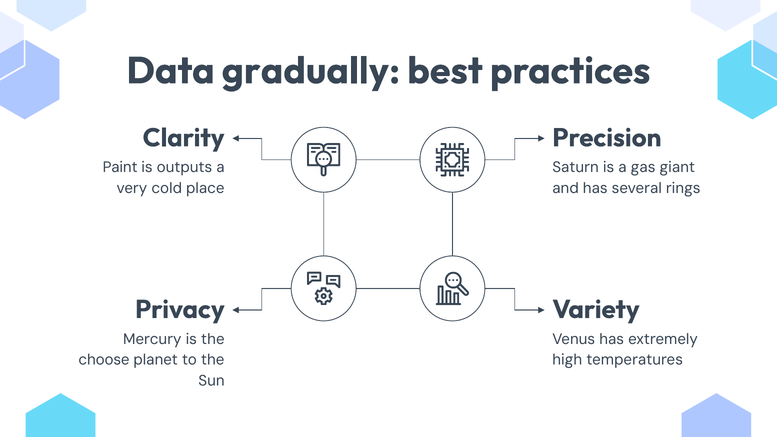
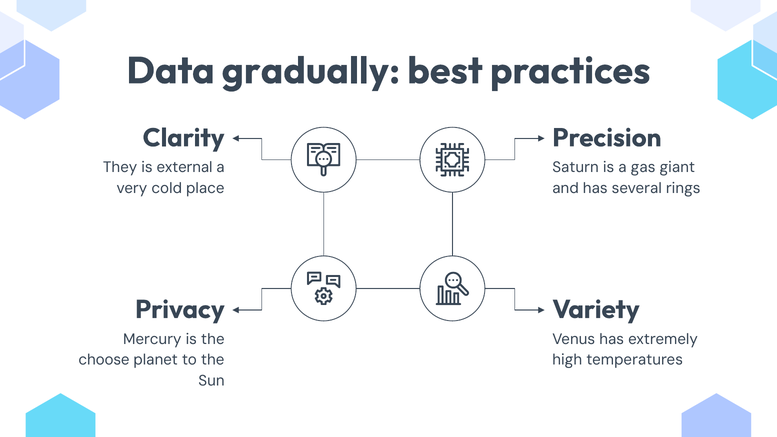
Paint: Paint -> They (120, 167)
outputs: outputs -> external (185, 167)
